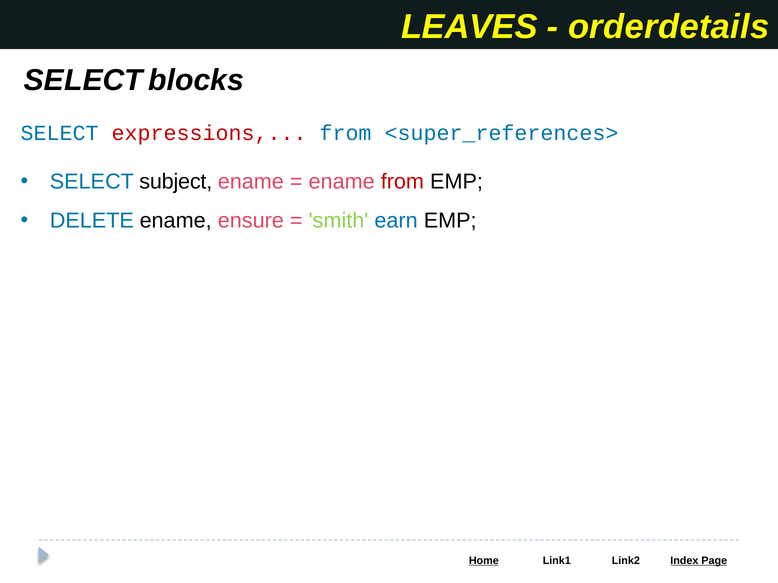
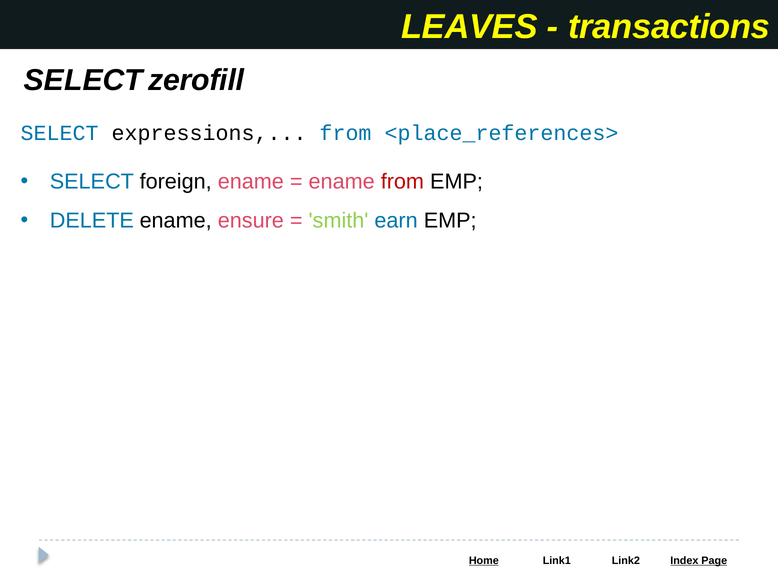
orderdetails: orderdetails -> transactions (669, 27)
blocks: blocks -> zerofill (196, 81)
expressions colour: red -> black (209, 133)
<super_references>: <super_references> -> <place_references> (501, 133)
subject: subject -> foreign (176, 182)
